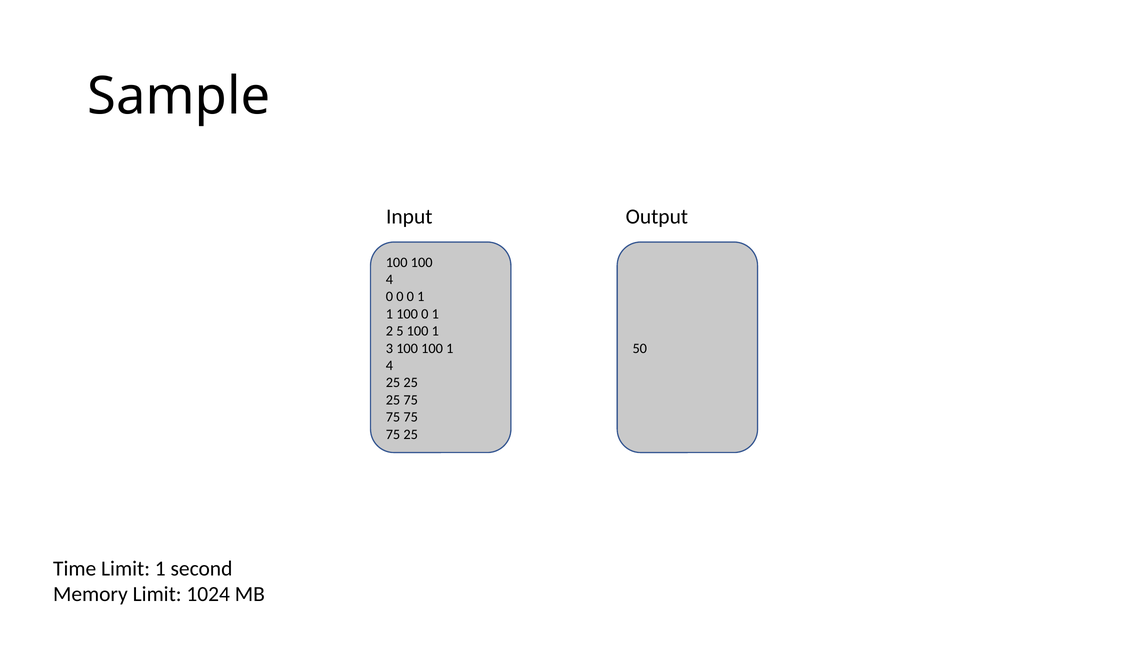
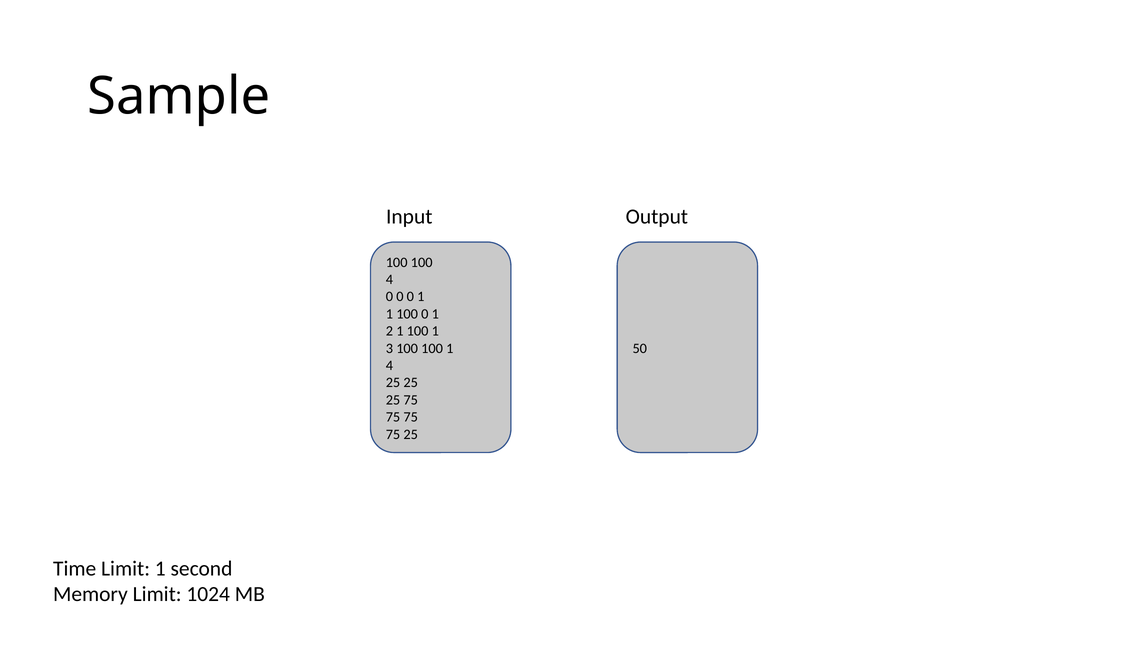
2 5: 5 -> 1 (400, 331)
